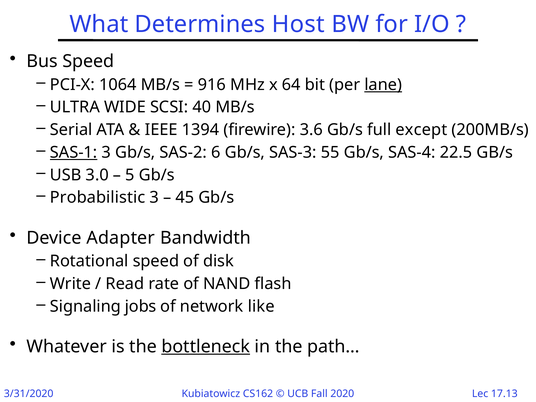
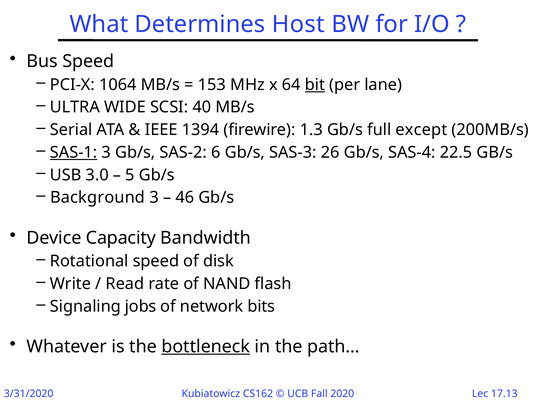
916: 916 -> 153 (212, 85)
bit underline: none -> present (315, 85)
lane underline: present -> none (383, 85)
3.6: 3.6 -> 1.3 (311, 130)
55: 55 -> 26 (330, 152)
Probabilistic: Probabilistic -> Background (98, 198)
45: 45 -> 46 (185, 198)
Adapter: Adapter -> Capacity (121, 238)
like: like -> bits (261, 306)
